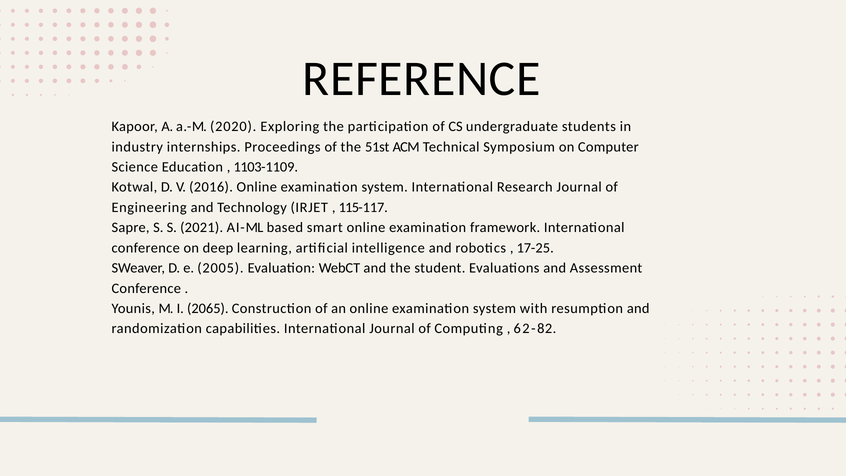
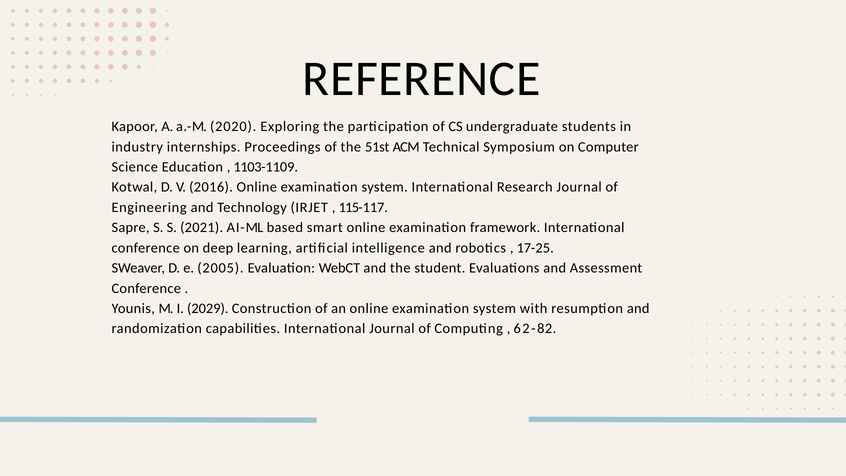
2065: 2065 -> 2029 (208, 308)
